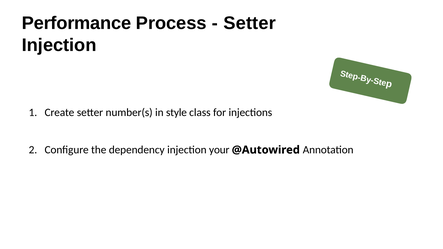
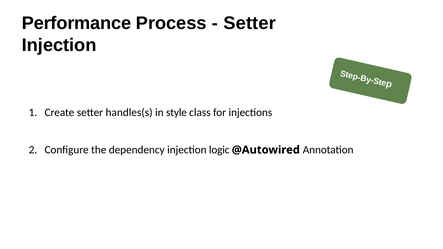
number(s: number(s -> handles(s (129, 113)
your: your -> logic (219, 150)
